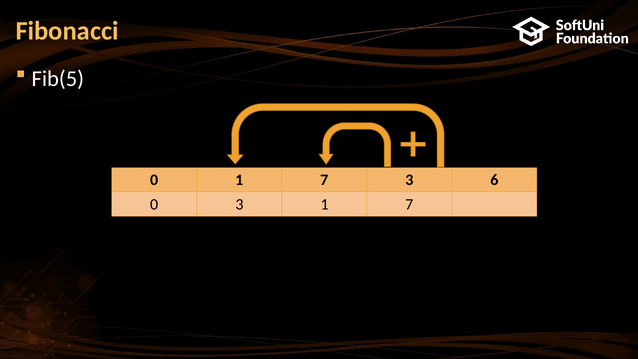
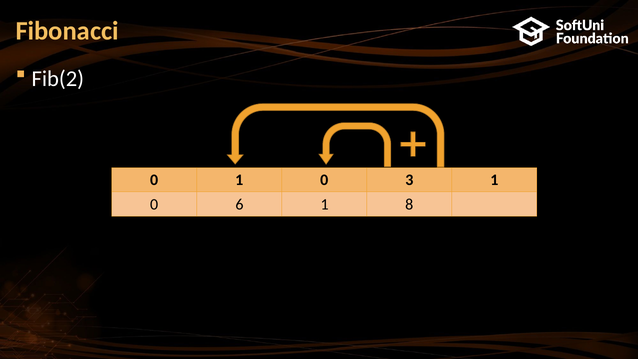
Fib(5: Fib(5 -> Fib(2 (58, 79)
0 1 7: 7 -> 0 (324, 180)
3 6: 6 -> 1 (494, 180)
0 3: 3 -> 6 (239, 204)
7: 7 -> 8 (409, 204)
